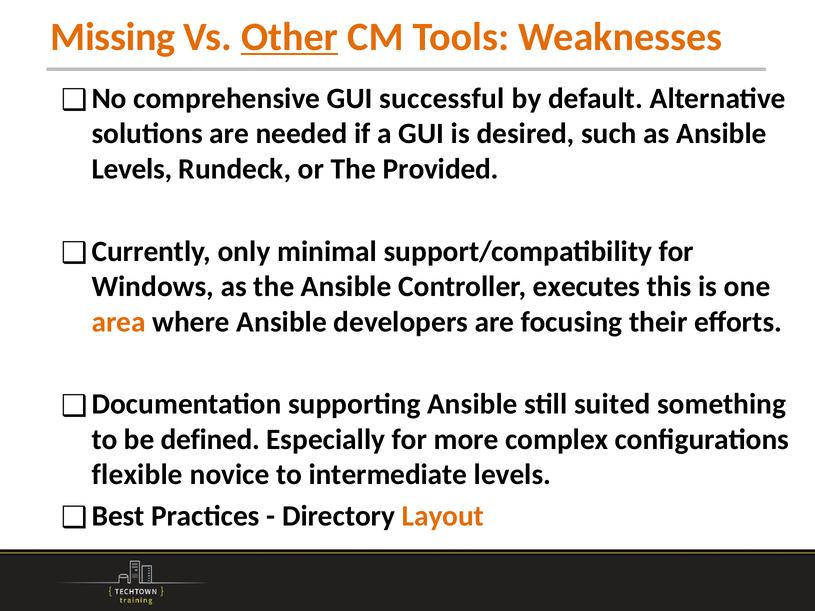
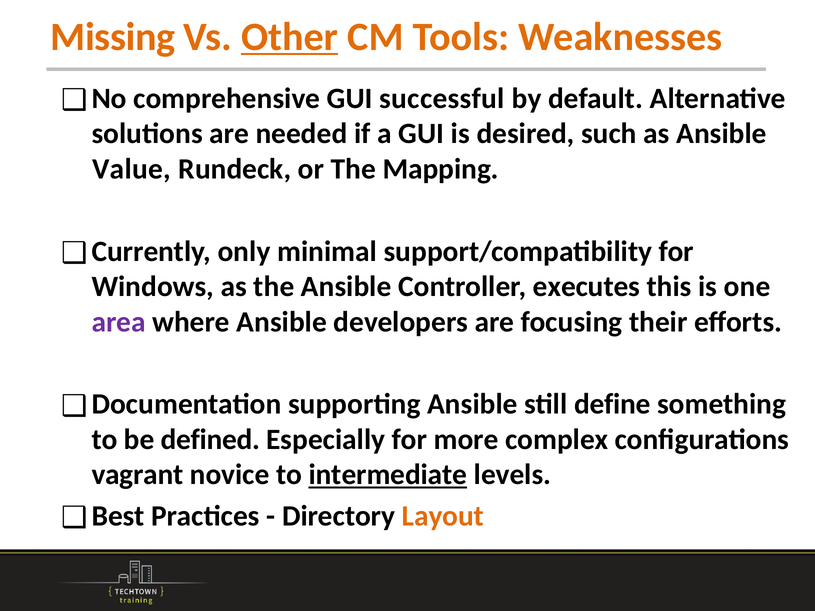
Levels: Levels -> Value (132, 169)
Provided: Provided -> Mapping (441, 169)
area colour: orange -> purple (119, 322)
suited: suited -> define (612, 404)
flexible: flexible -> vagrant (137, 475)
intermediate underline: none -> present (388, 475)
